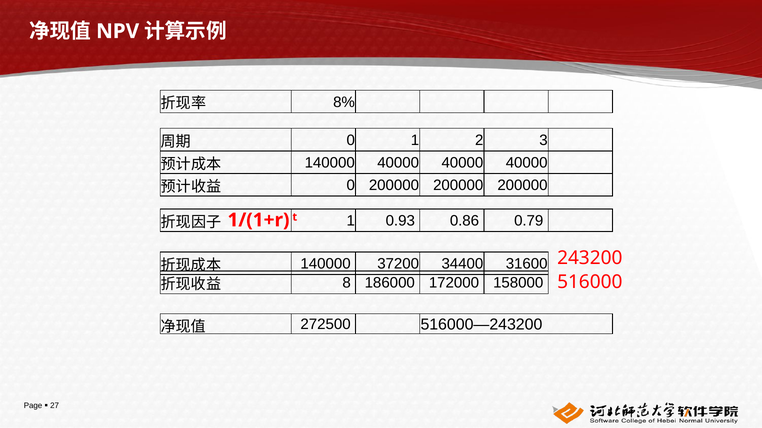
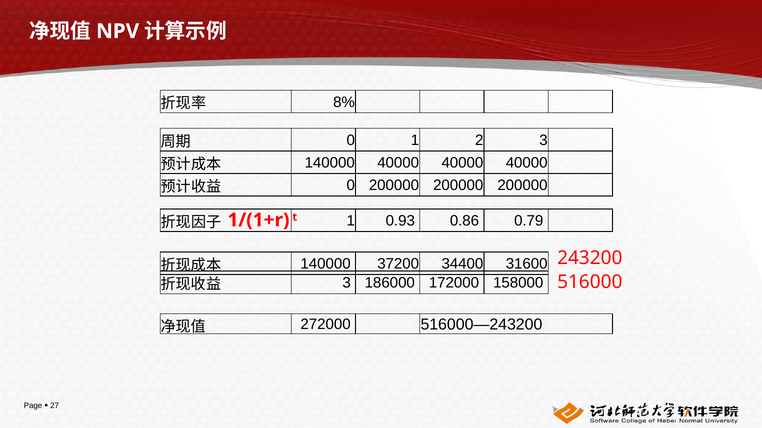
8: 8 -> 3 (347, 283)
272500: 272500 -> 272000 (326, 325)
